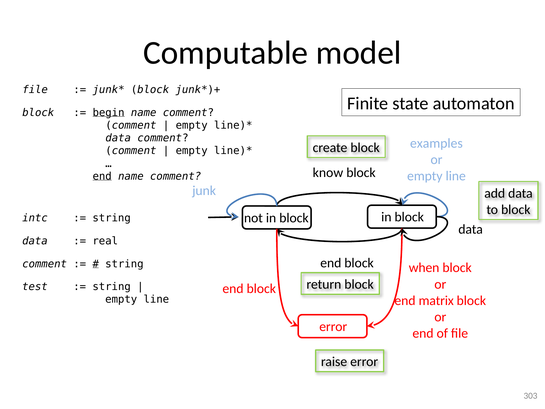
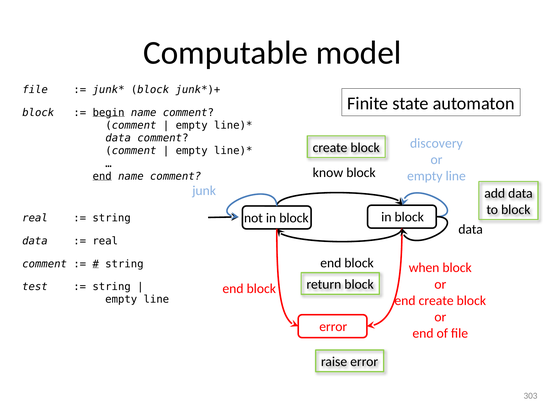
examples: examples -> discovery (436, 143)
intc: intc -> real (35, 218)
end matrix: matrix -> create (436, 300)
